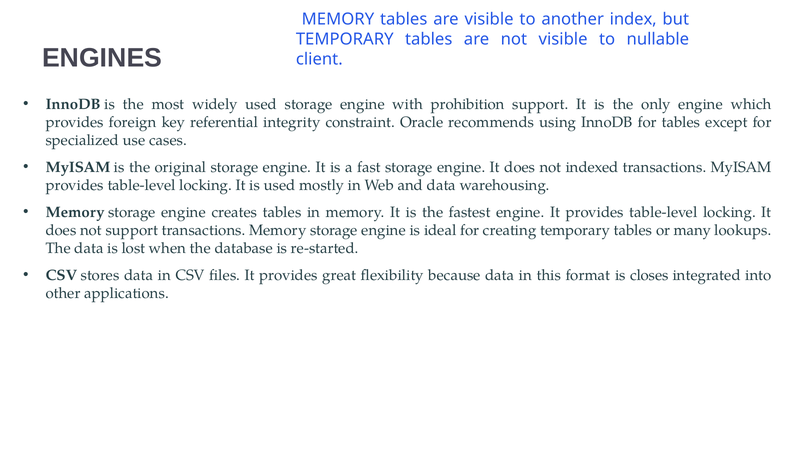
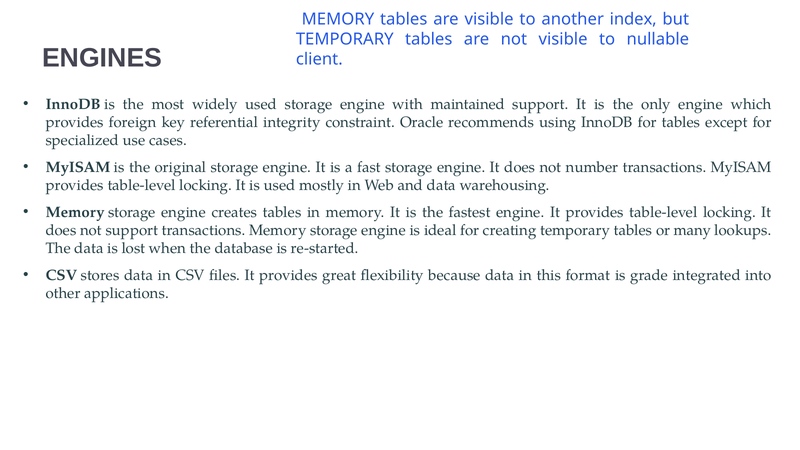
prohibition: prohibition -> maintained (468, 104)
indexed: indexed -> number (592, 167)
closes: closes -> grade (649, 275)
